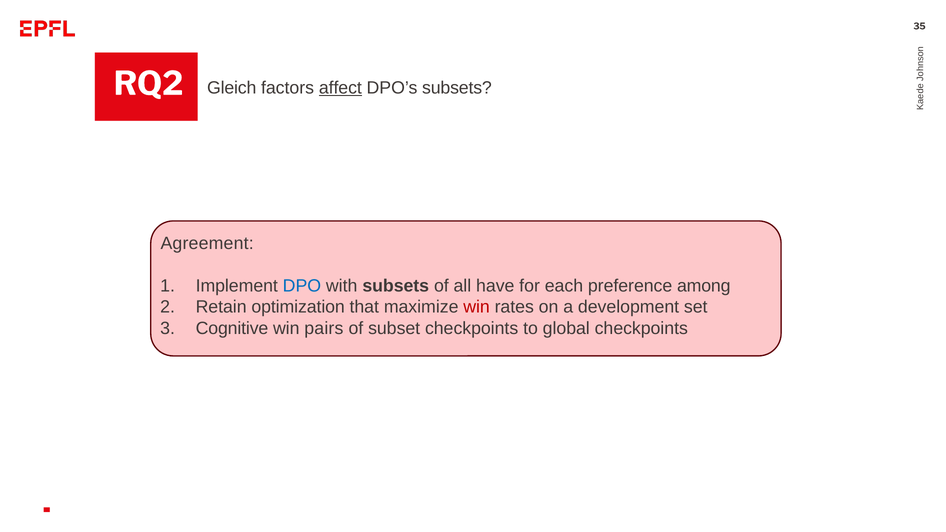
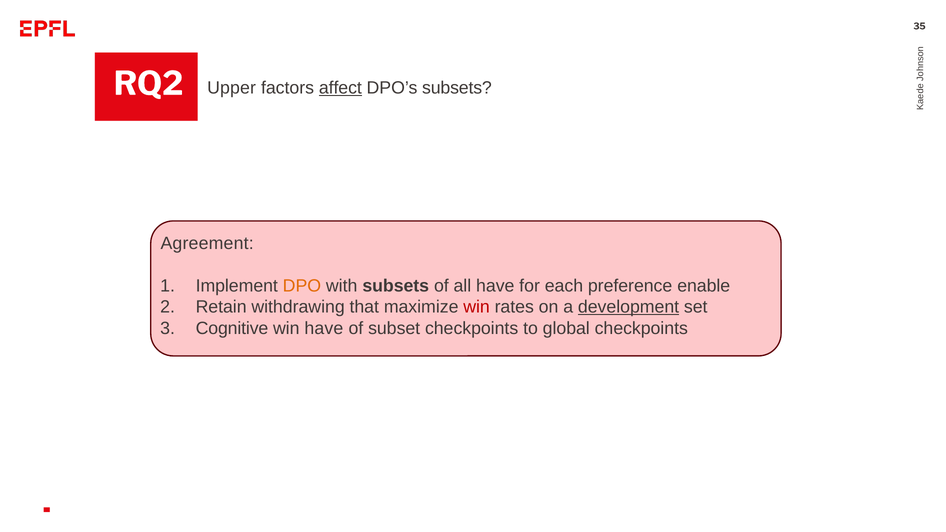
Gleich: Gleich -> Upper (232, 88)
DPO colour: blue -> orange (302, 286)
among: among -> enable (704, 286)
optimization: optimization -> withdrawing (298, 307)
development underline: none -> present (629, 307)
win pairs: pairs -> have (324, 328)
